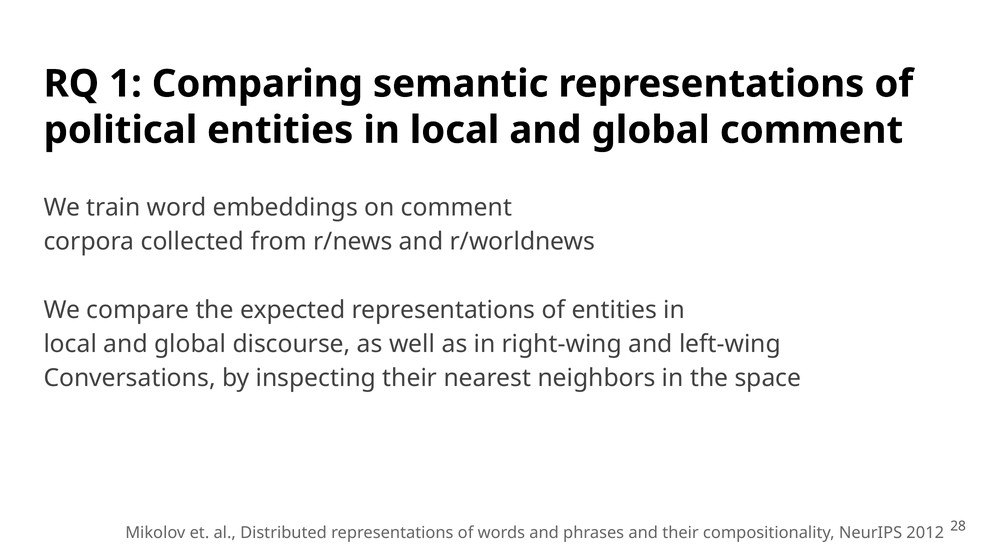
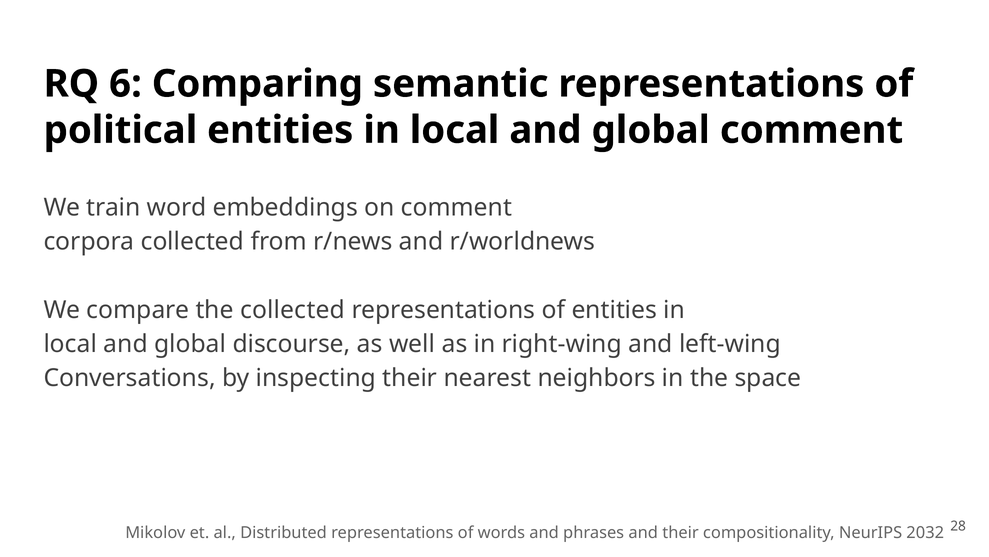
1: 1 -> 6 (125, 84)
the expected: expected -> collected (292, 309)
2012: 2012 -> 2032 (925, 532)
